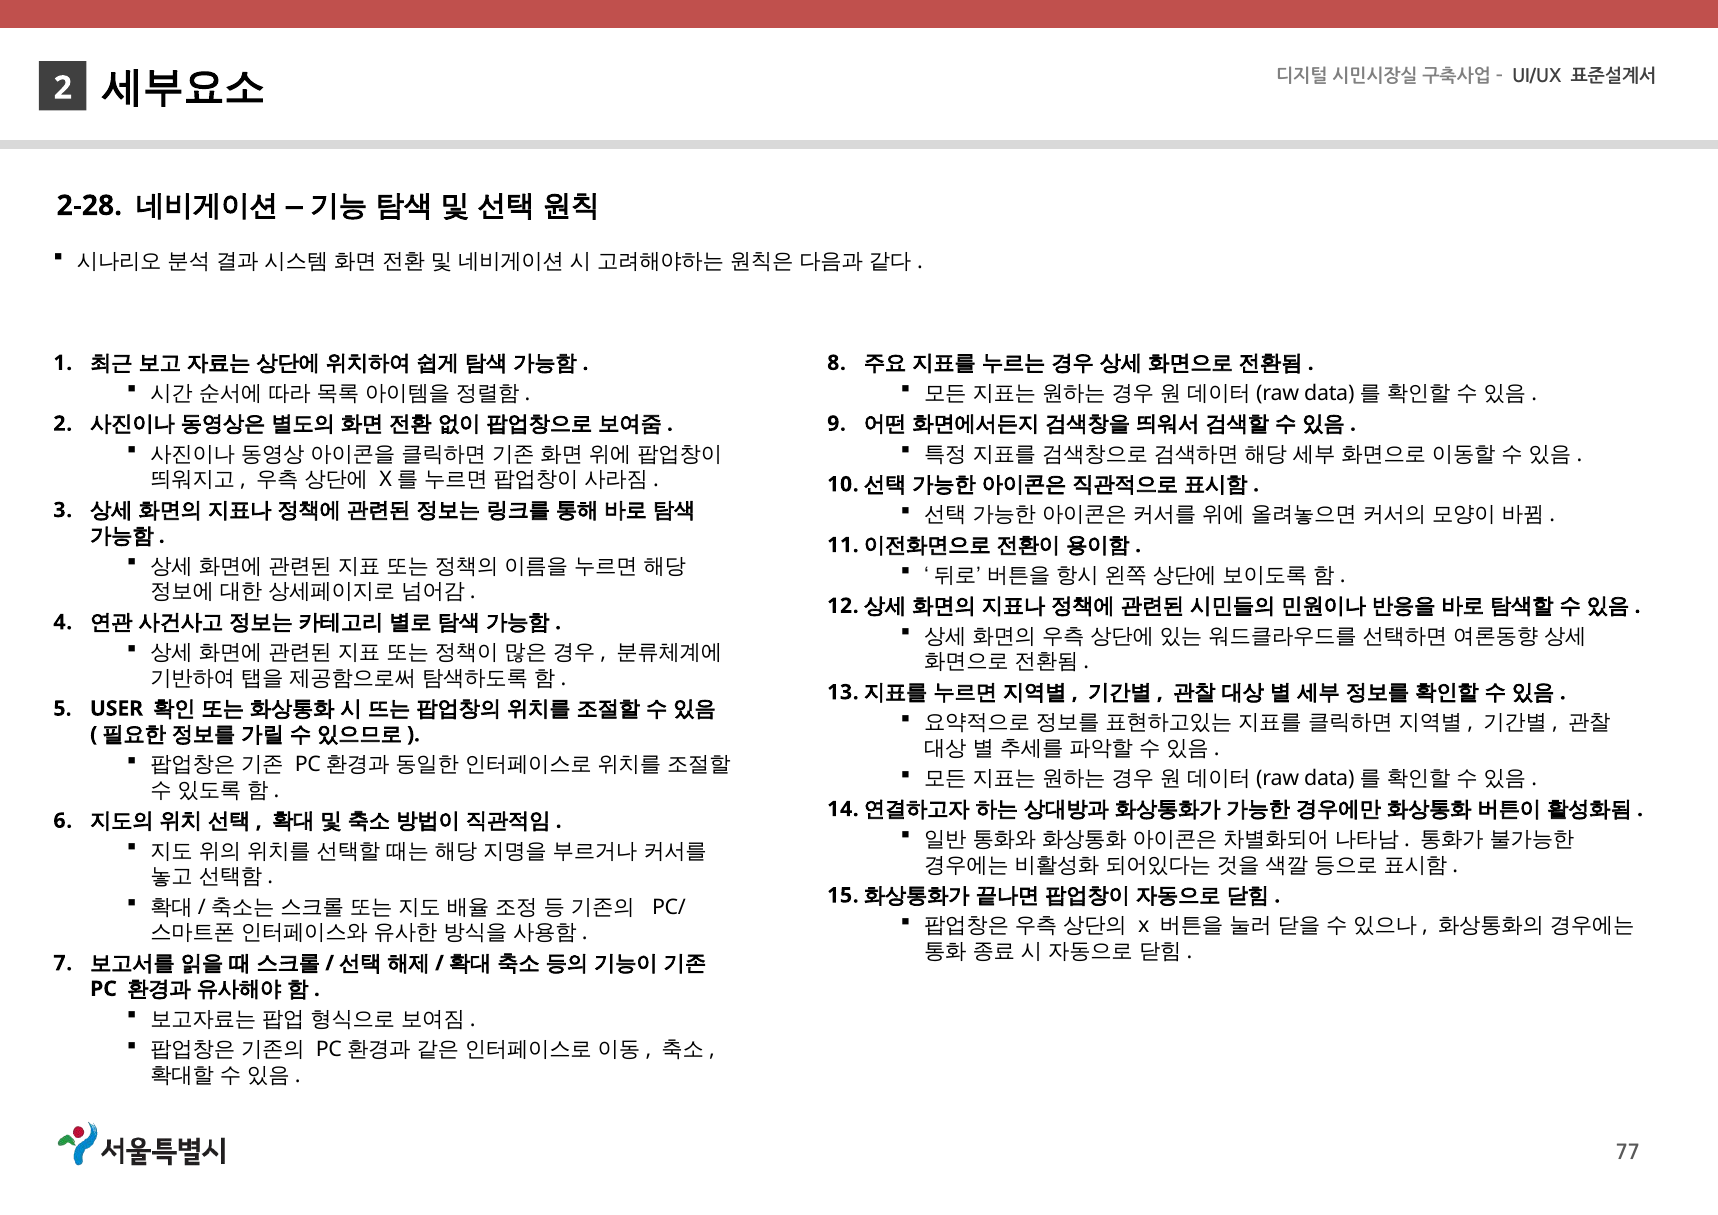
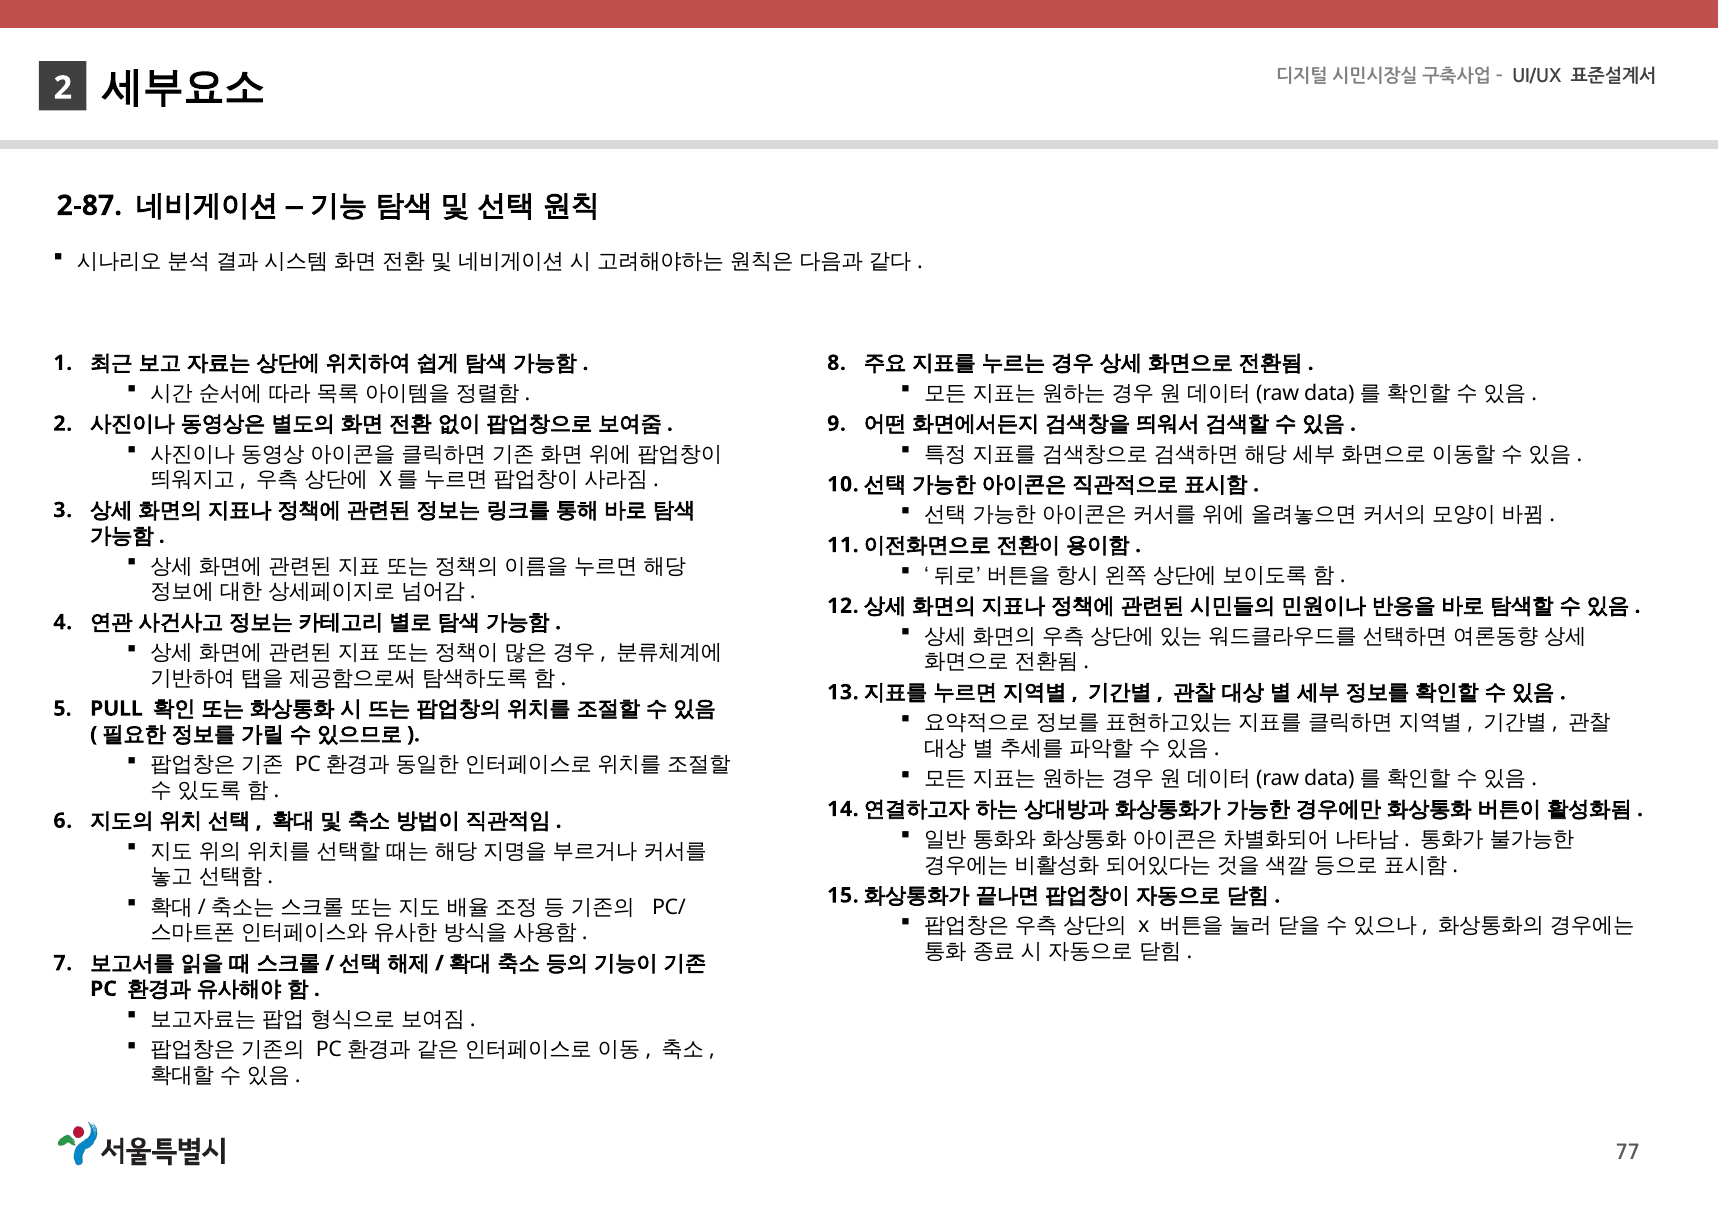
2-28: 2-28 -> 2-87 (89, 206)
USER: USER -> PULL (116, 709)
